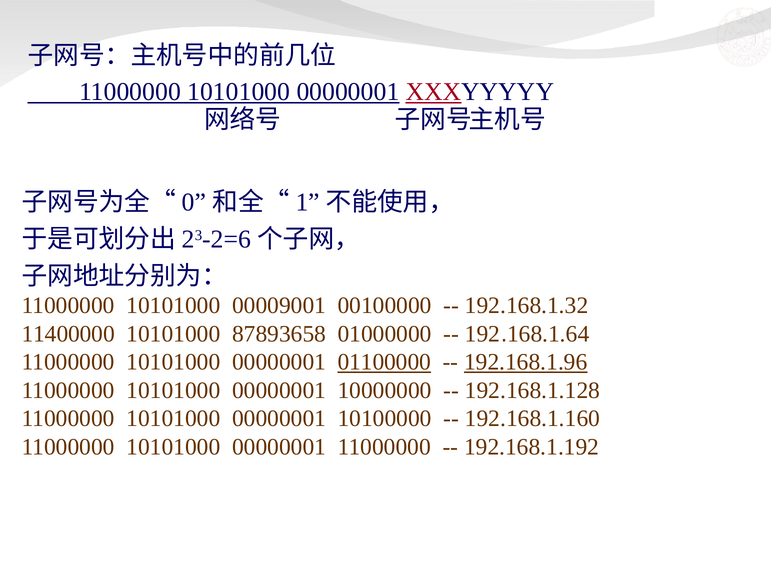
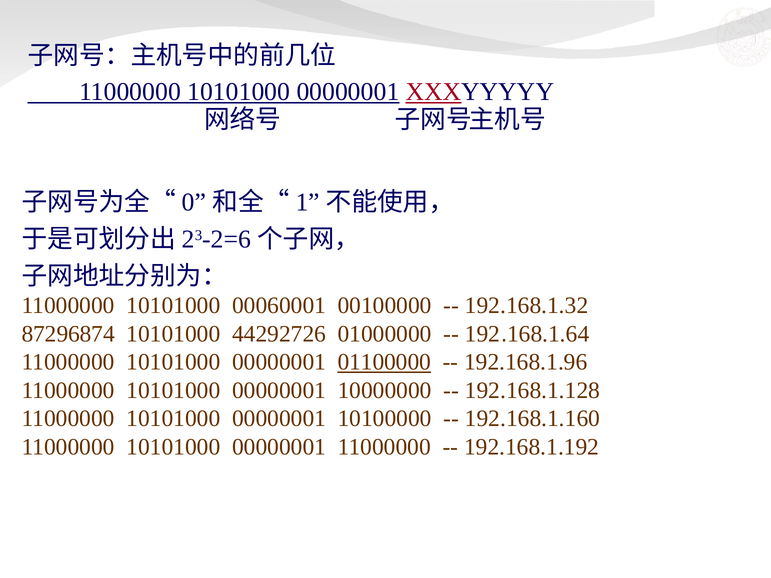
00009001: 00009001 -> 00060001 (279, 306)
11400000: 11400000 -> 87296874 (68, 334)
87893658: 87893658 -> 44292726 (279, 334)
192.168.1.96 underline: present -> none (526, 362)
